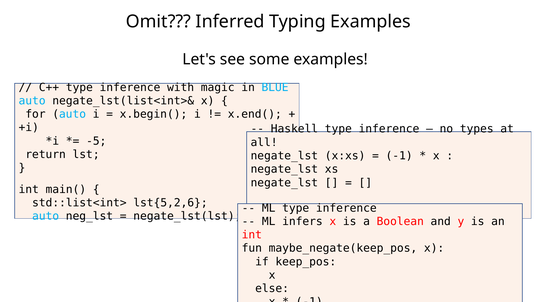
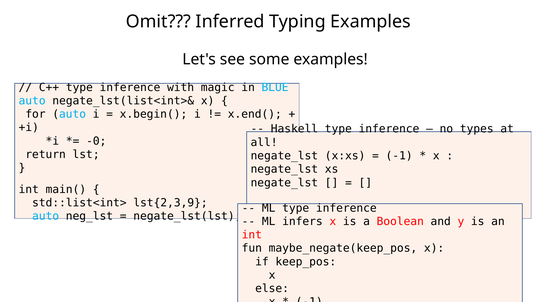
-5: -5 -> -0 (96, 141)
lst{5,2,6: lst{5,2,6 -> lst{2,3,9 (170, 203)
